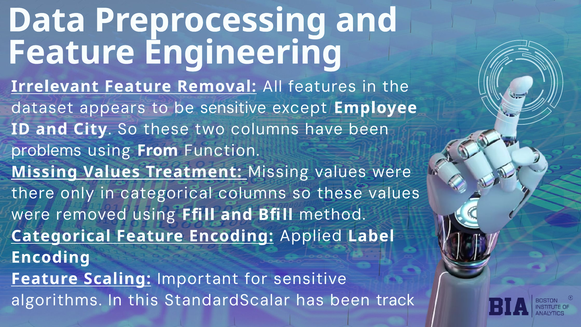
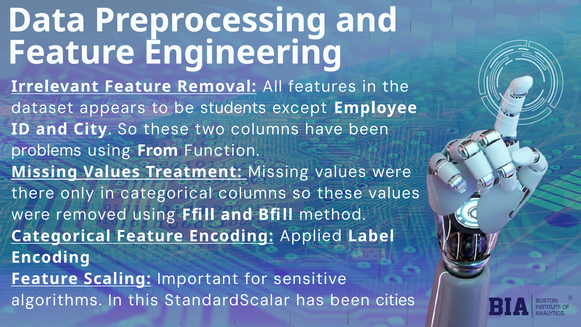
be sensitive: sensitive -> students (233, 108)
track: track -> cities (395, 300)
